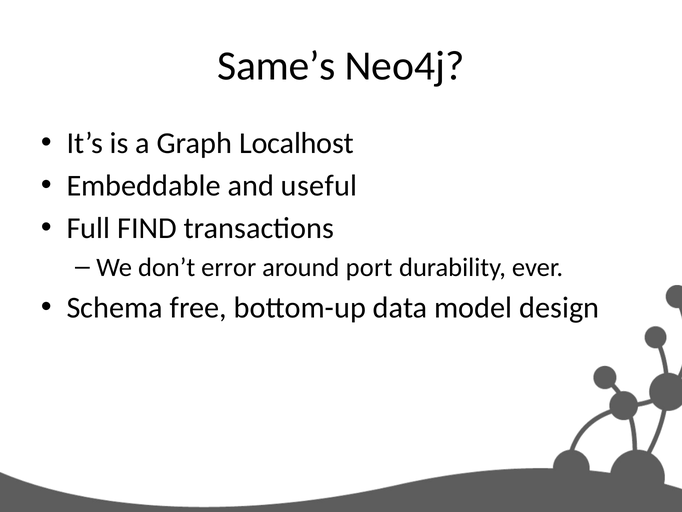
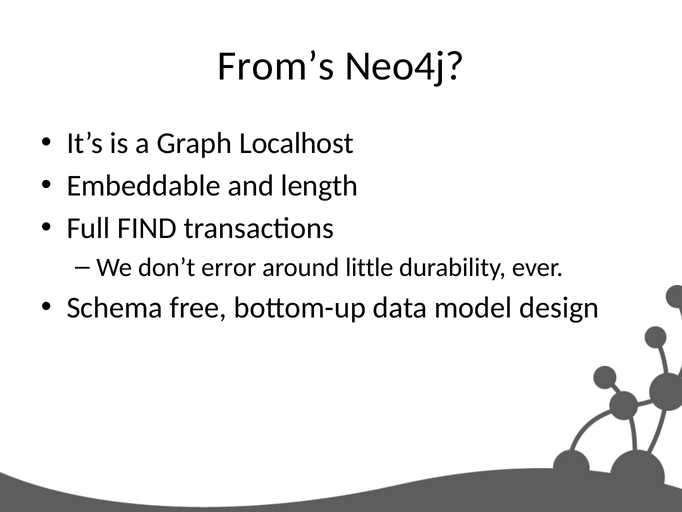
Same’s: Same’s -> From’s (276, 66)
useful: useful -> length (319, 186)
port: port -> little (369, 267)
